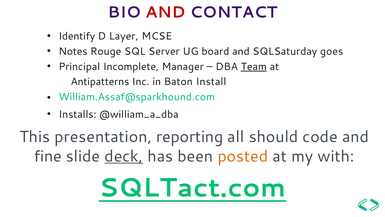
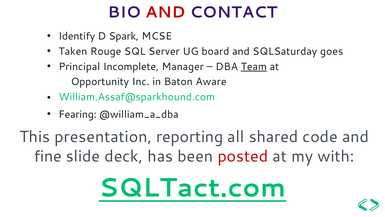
Layer: Layer -> Spark (124, 36)
Notes: Notes -> Taken (73, 51)
Antipatterns: Antipatterns -> Opportunity (100, 82)
Install: Install -> Aware (211, 82)
Installs: Installs -> Fearing (78, 114)
should: should -> shared (273, 137)
deck underline: present -> none (124, 156)
posted colour: orange -> red (243, 156)
